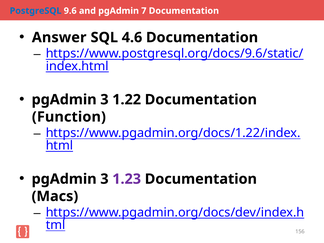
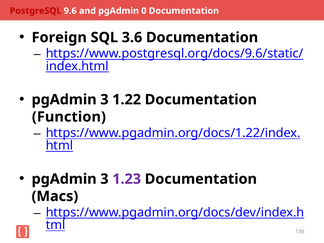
PostgreSQL colour: blue -> red (36, 11)
7: 7 -> 0 (144, 11)
Answer: Answer -> Foreign (59, 37)
4.6: 4.6 -> 3.6 (132, 37)
